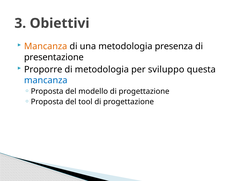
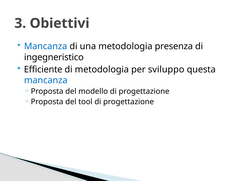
Mancanza colour: orange -> blue (46, 46)
presentazione: presentazione -> ingegneristico (54, 57)
Proporre: Proporre -> Efficiente (43, 69)
